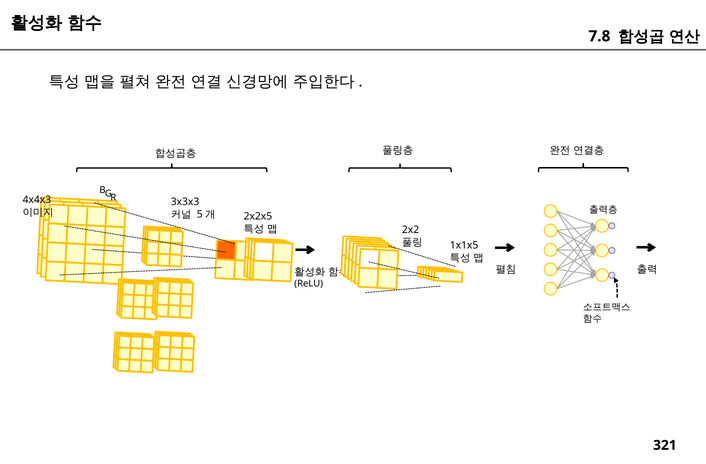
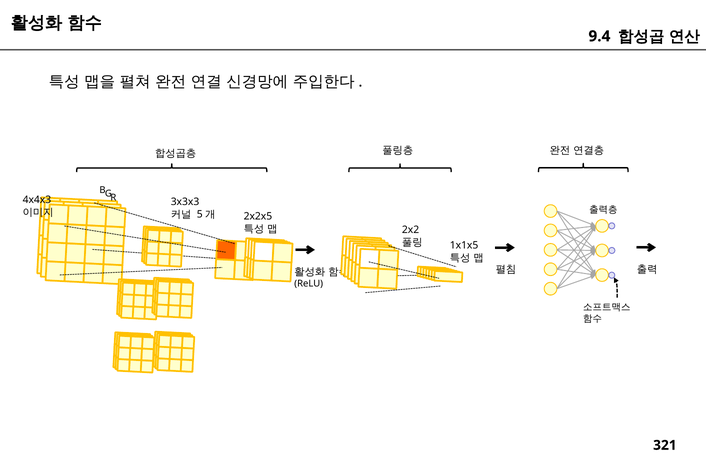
7.8: 7.8 -> 9.4 (599, 36)
